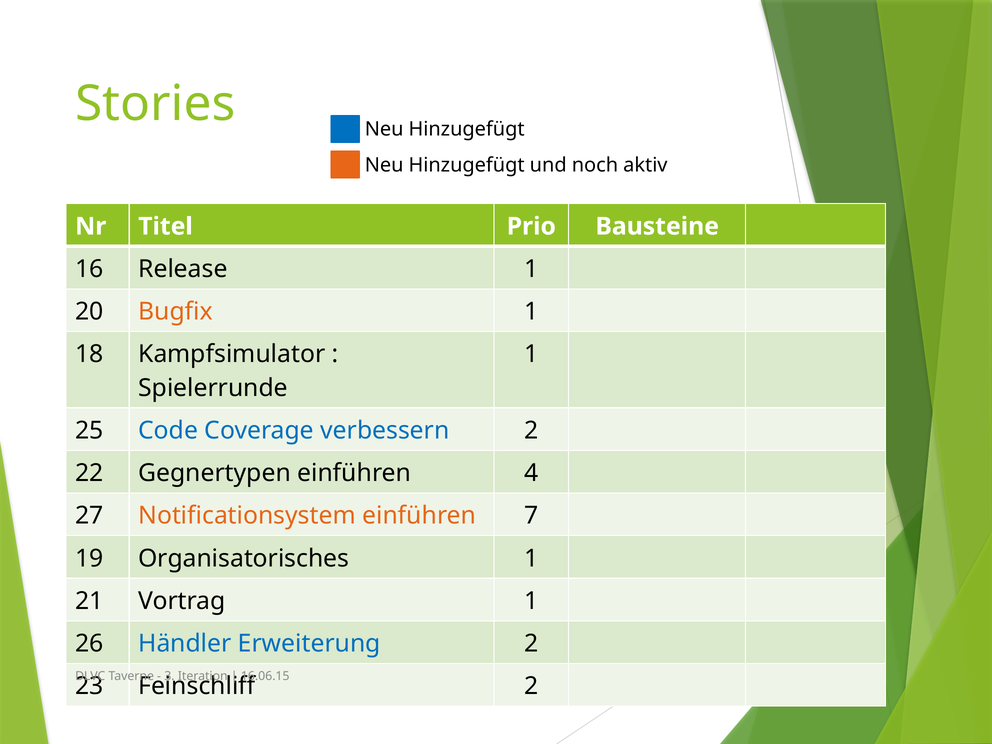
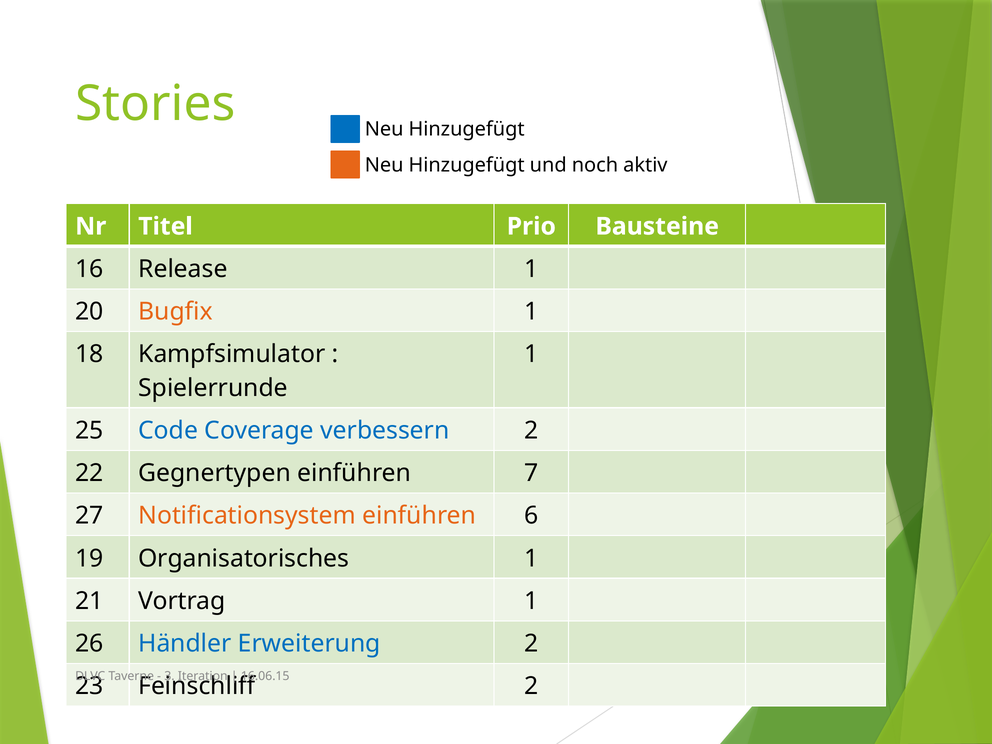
4: 4 -> 7 (531, 473)
7: 7 -> 6 (531, 516)
